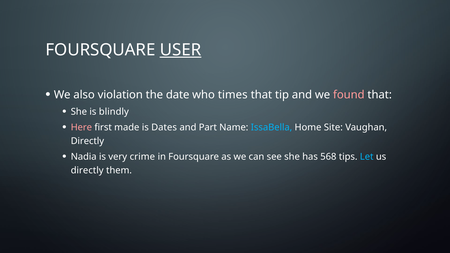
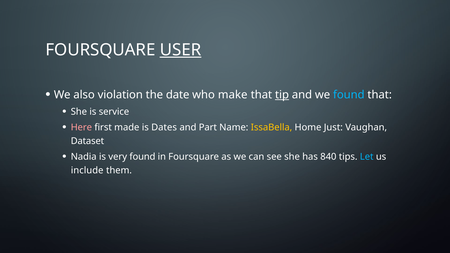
times: times -> make (233, 95)
tip underline: none -> present (282, 95)
found colour: pink -> light blue (349, 95)
blindly: blindly -> service (114, 112)
IssaBella colour: light blue -> yellow (272, 128)
Site: Site -> Just (333, 128)
Directly: Directly -> Dataset (87, 141)
very crime: crime -> found (142, 157)
568: 568 -> 840 (328, 157)
directly: directly -> include (87, 170)
